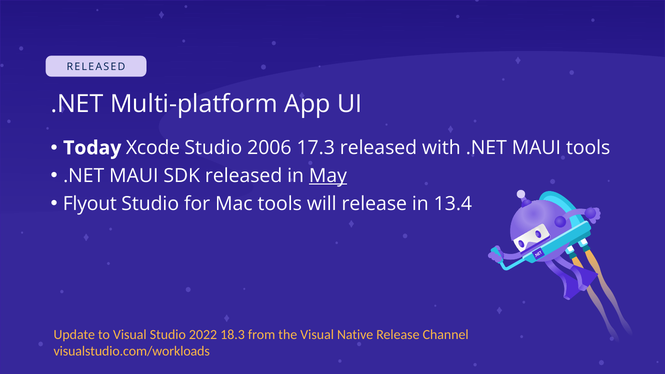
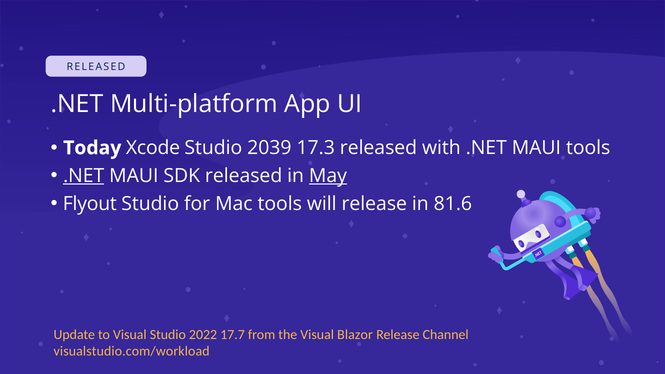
2006: 2006 -> 2039 (269, 148)
.NET underline: none -> present (84, 176)
13.4: 13.4 -> 81.6 (453, 204)
18.3: 18.3 -> 17.7 (233, 335)
Native: Native -> Blazor (355, 335)
visualstudio.com/workloads: visualstudio.com/workloads -> visualstudio.com/workload (132, 351)
